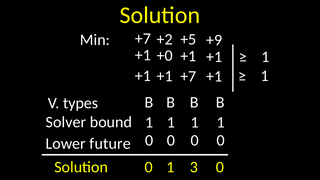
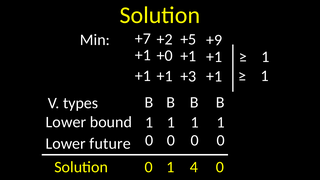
+7: +7 -> +3 (188, 76)
Solver: Solver -> Lower (66, 122)
3: 3 -> 4 (194, 167)
